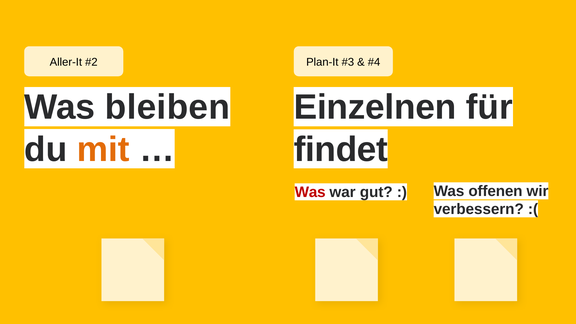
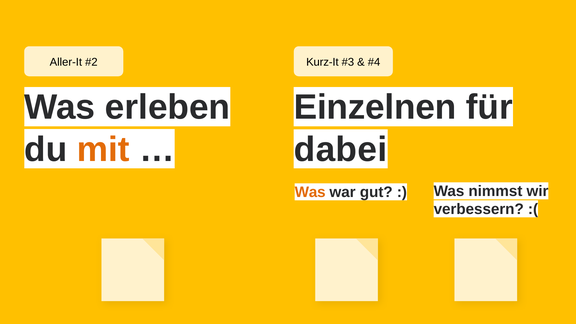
Plan-It: Plan-It -> Kurz-It (322, 62)
bleiben: bleiben -> erleben (168, 107)
findet: findet -> dabei (341, 149)
Was colour: red -> orange (310, 192)
offenen: offenen -> nimmst (495, 191)
